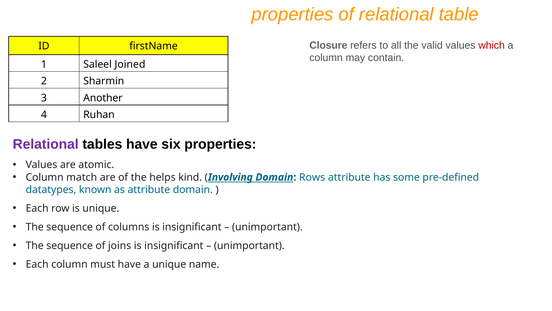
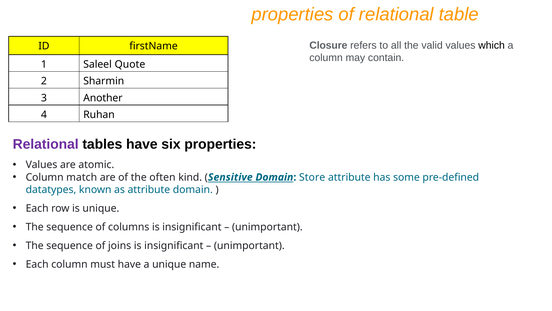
which colour: red -> black (492, 45)
Joined: Joined -> Quote (130, 64)
helps: helps -> often (162, 177)
Involving: Involving -> Sensitive (230, 177)
Rows: Rows -> Store (312, 177)
